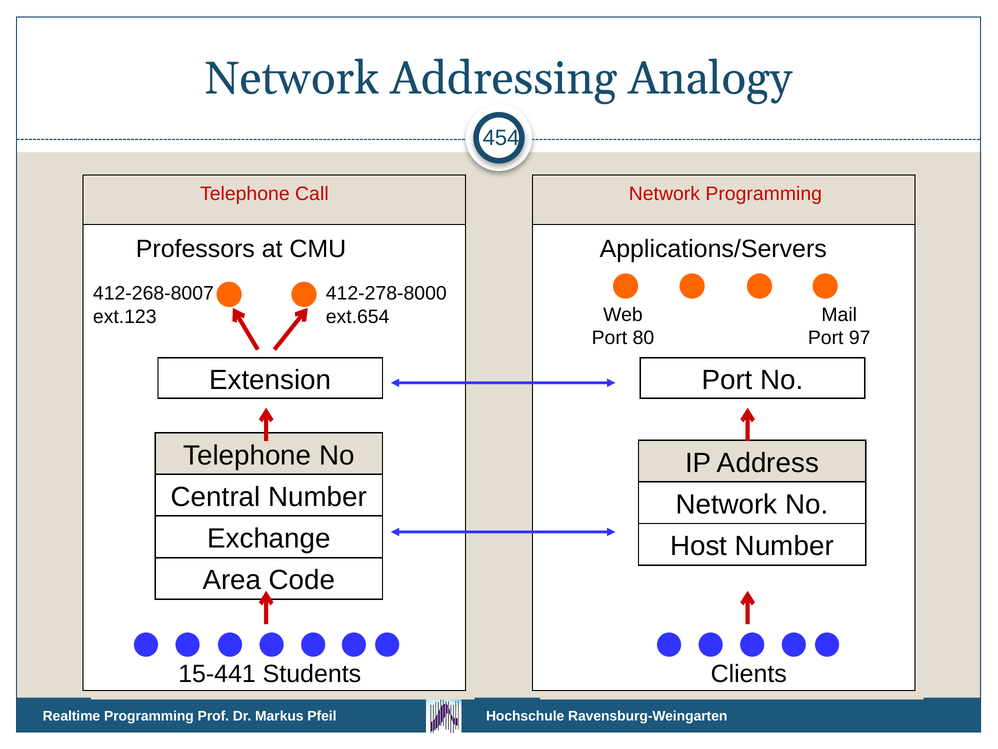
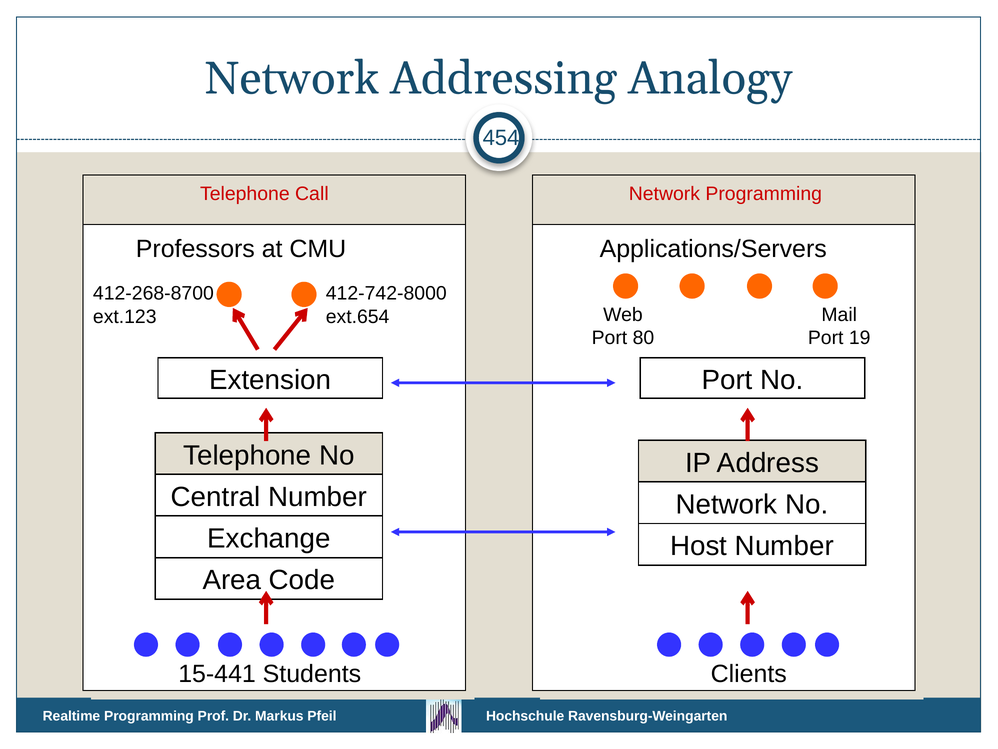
412-268-8007: 412-268-8007 -> 412-268-8700 (153, 293)
412-278-8000: 412-278-8000 -> 412-742-8000 (386, 293)
97: 97 -> 19 (860, 338)
